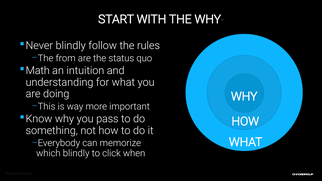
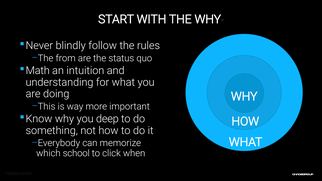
pass: pass -> deep (107, 119)
which blindly: blindly -> school (76, 153)
